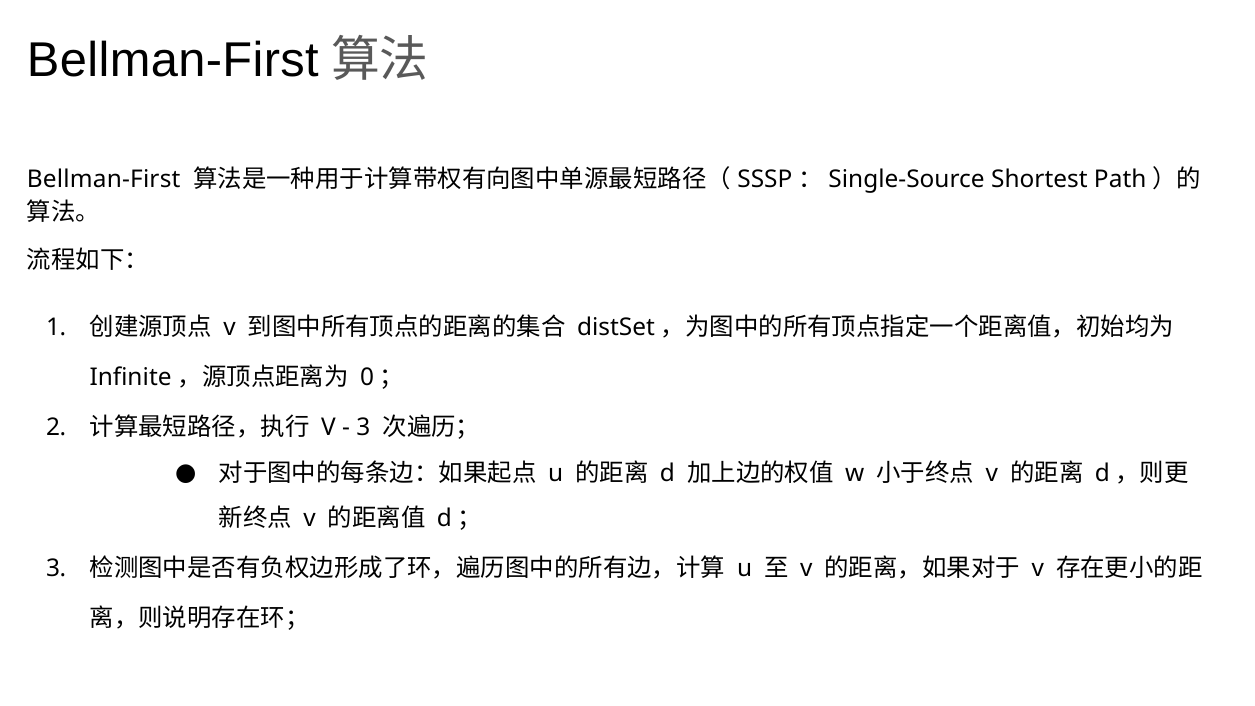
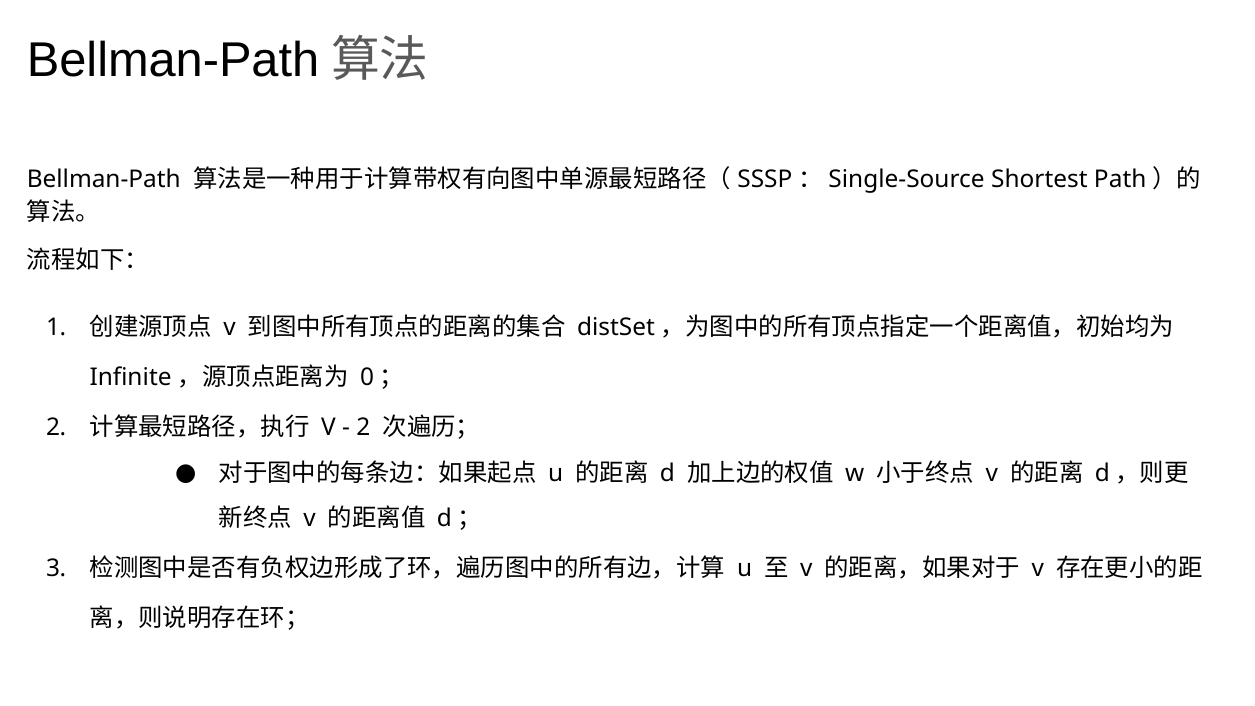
Bellman-First: Bellman-First -> Bellman-Path (173, 61)
Bellman-First: Bellman-First -> Bellman-Path (104, 179)
3: 3 -> 2 (363, 427)
